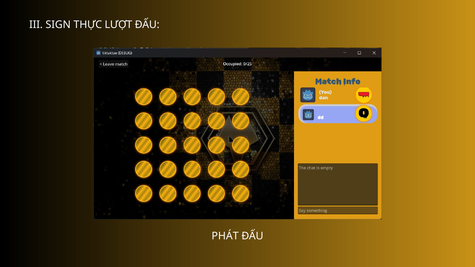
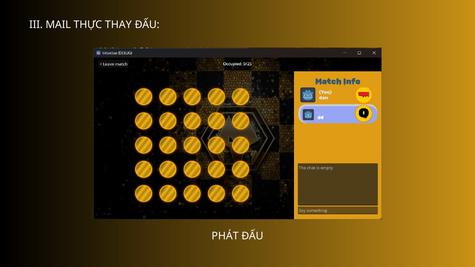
SIGN: SIGN -> MAIL (58, 25)
LƯỢT: LƯỢT -> THAY (118, 25)
